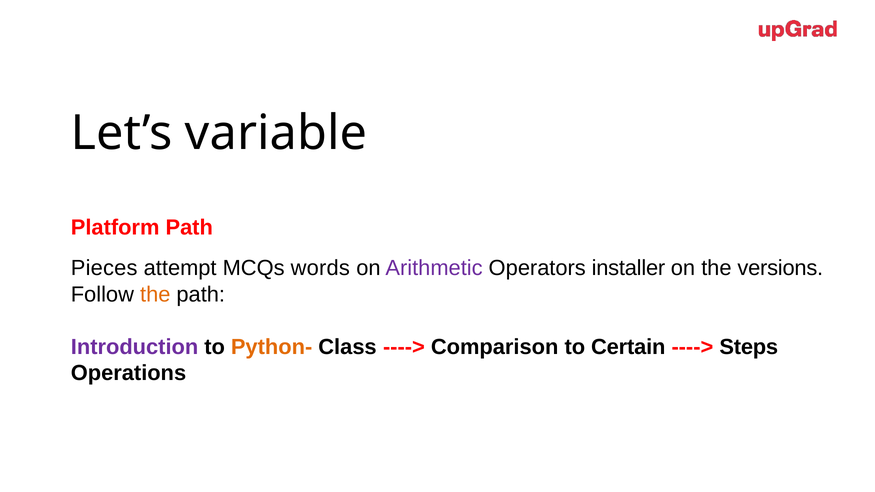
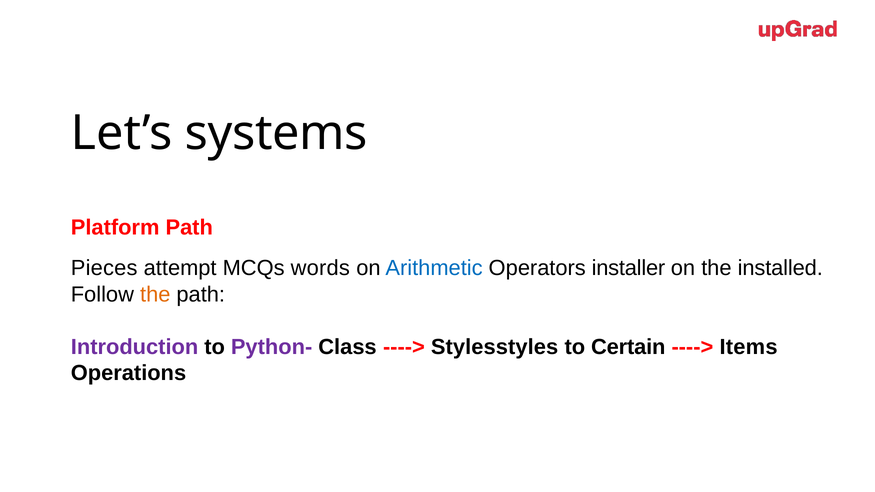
variable: variable -> systems (276, 134)
Arithmetic colour: purple -> blue (434, 268)
versions: versions -> installed (780, 268)
Python- colour: orange -> purple (272, 347)
Comparison: Comparison -> Stylesstyles (495, 347)
Steps: Steps -> Items (749, 347)
